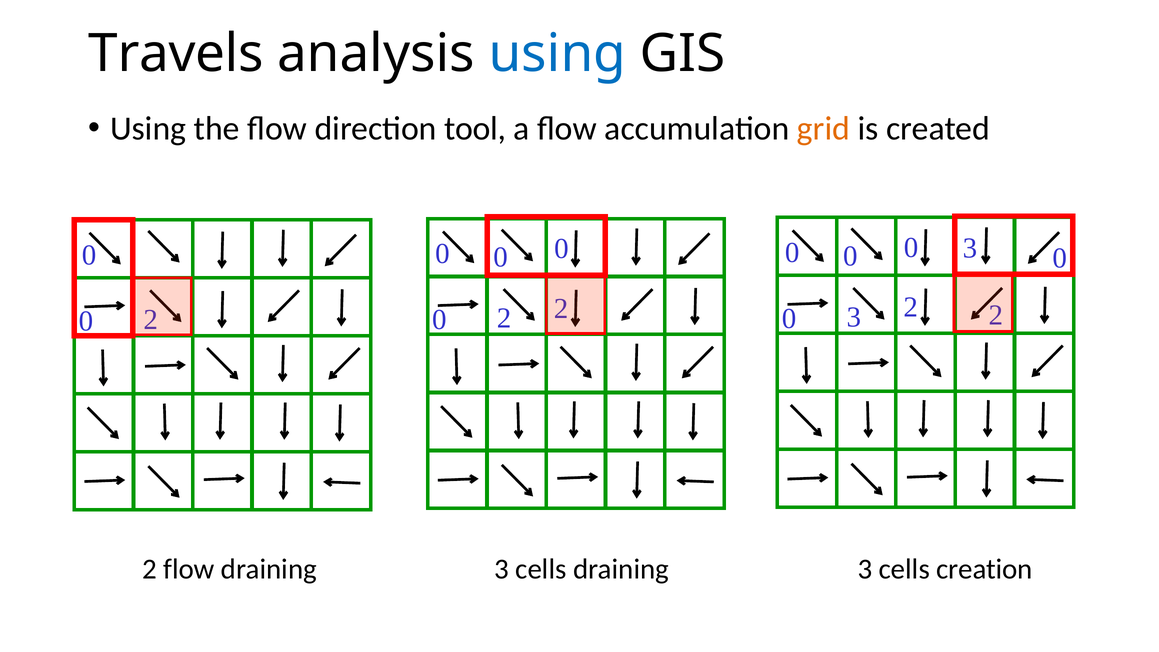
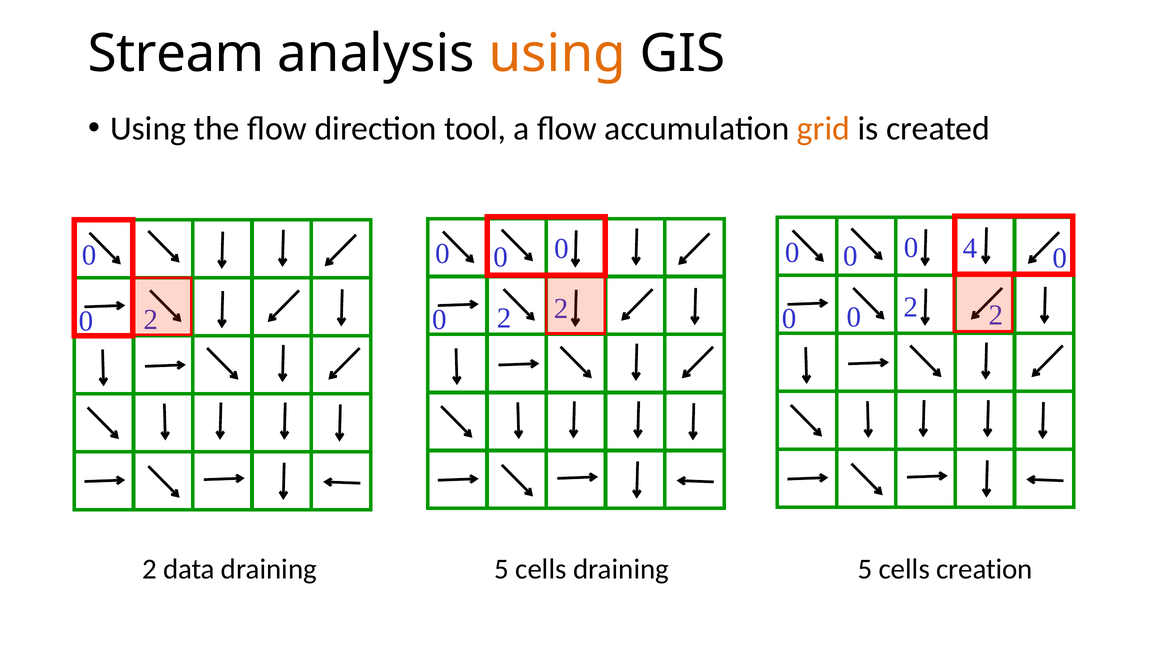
Travels: Travels -> Stream (176, 54)
using colour: blue -> orange (557, 54)
3: 3 -> 4 (970, 248)
3: 3 -> 0 (854, 317)
2 flow: flow -> data (189, 569)
3: 3 -> 5 (501, 569)
cells draining 3: 3 -> 5 (865, 569)
